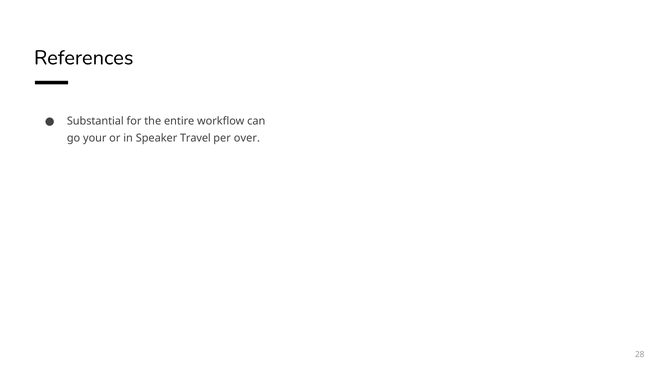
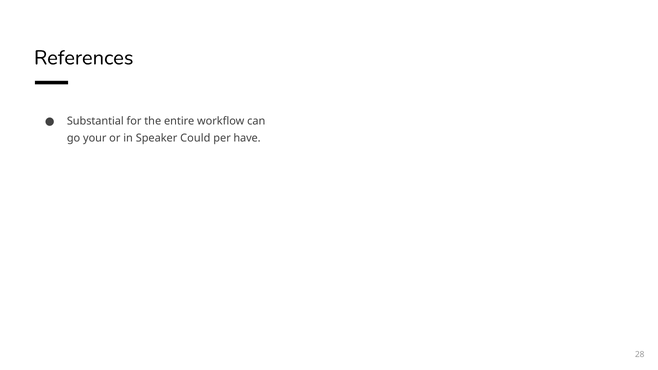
Travel: Travel -> Could (195, 138)
over: over -> have (247, 138)
